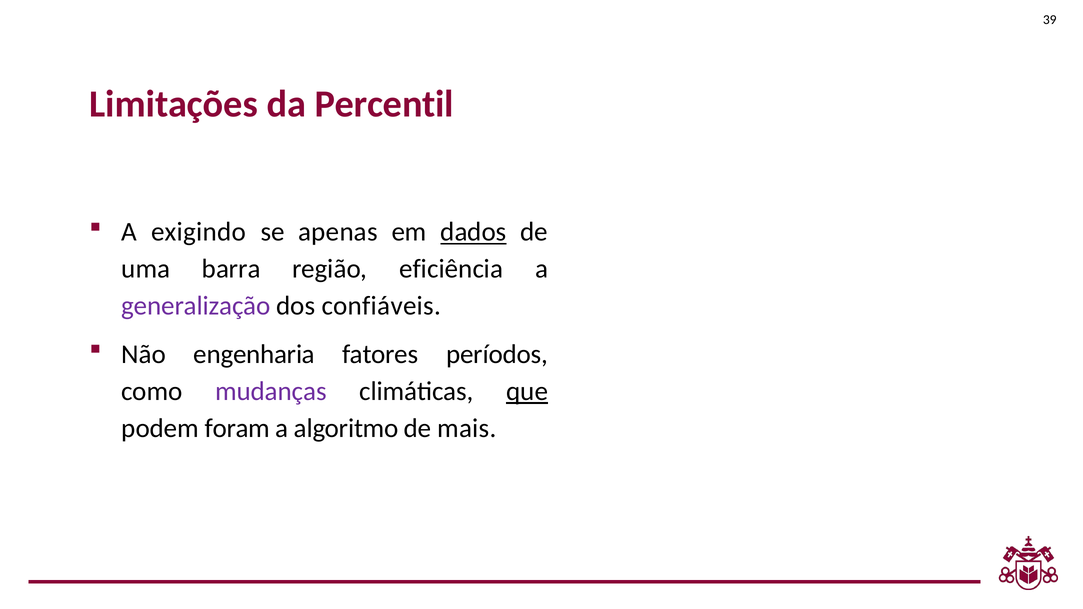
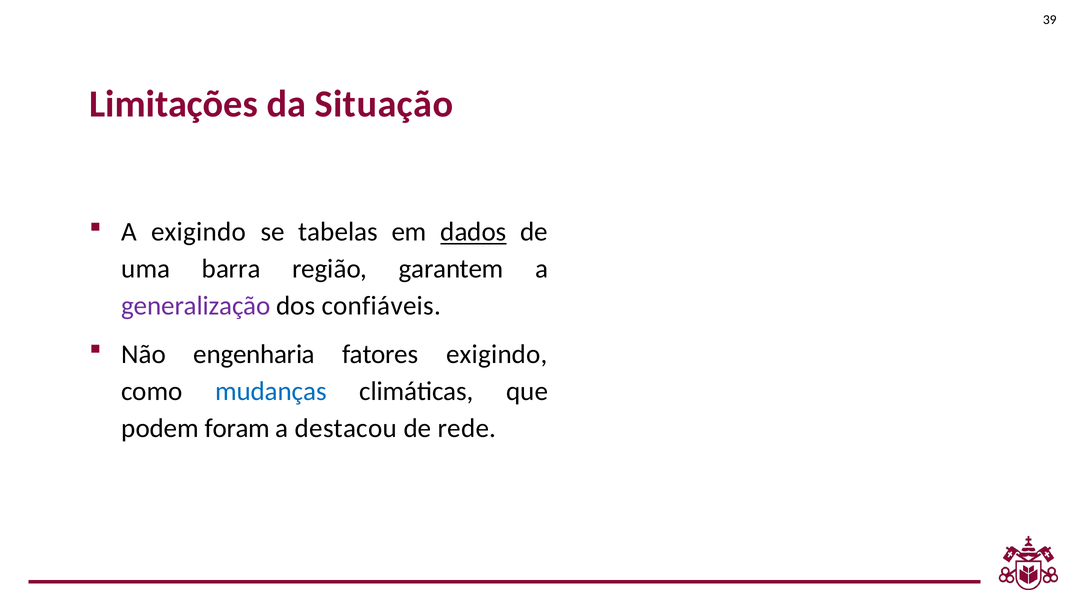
Percentil: Percentil -> Situação (384, 104)
apenas: apenas -> tabelas (338, 232)
eficiência: eficiência -> garantem (451, 269)
fatores períodos: períodos -> exigindo (497, 354)
mudanças colour: purple -> blue (271, 391)
que underline: present -> none (527, 391)
algoritmo: algoritmo -> destacou (346, 428)
mais: mais -> rede (467, 428)
